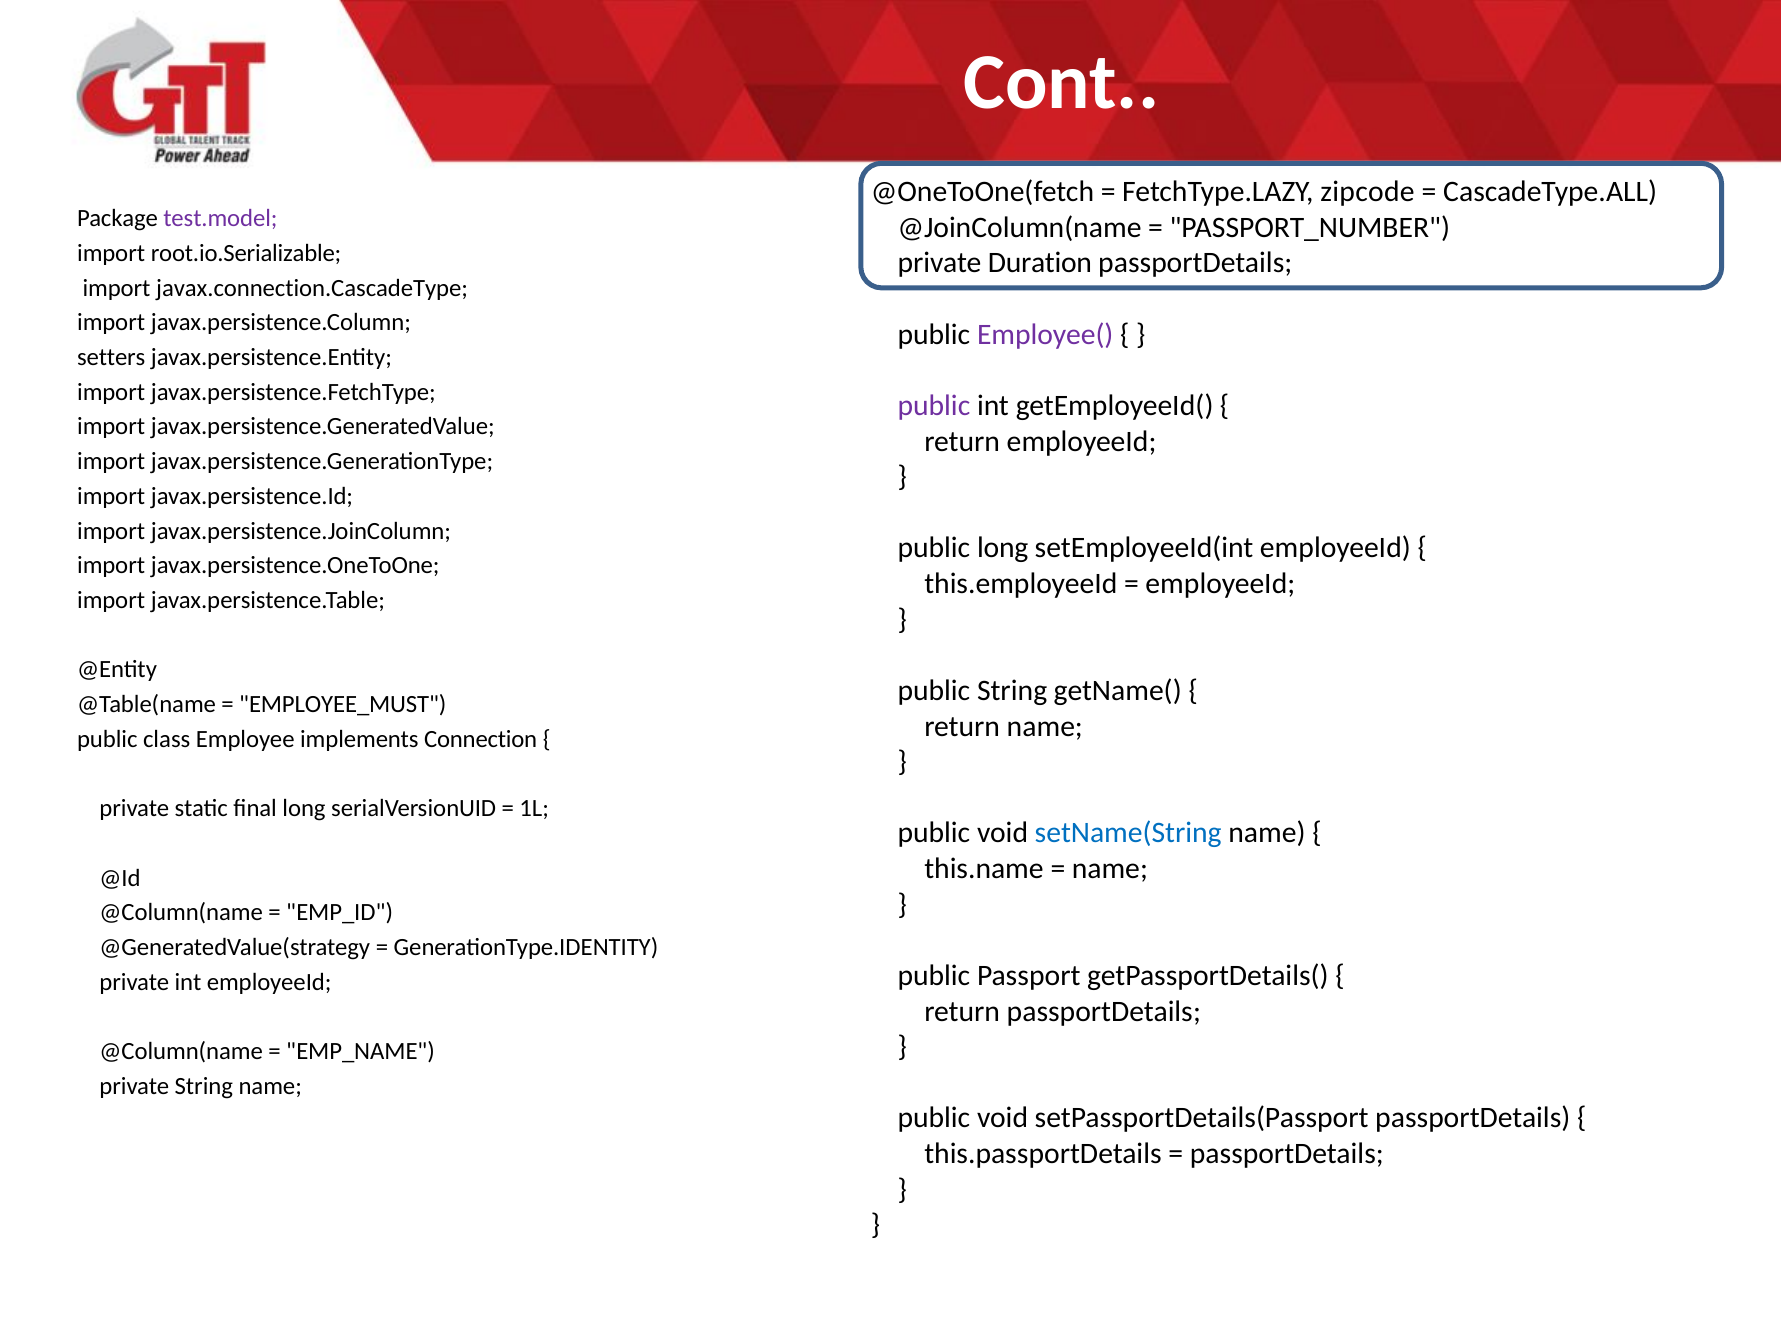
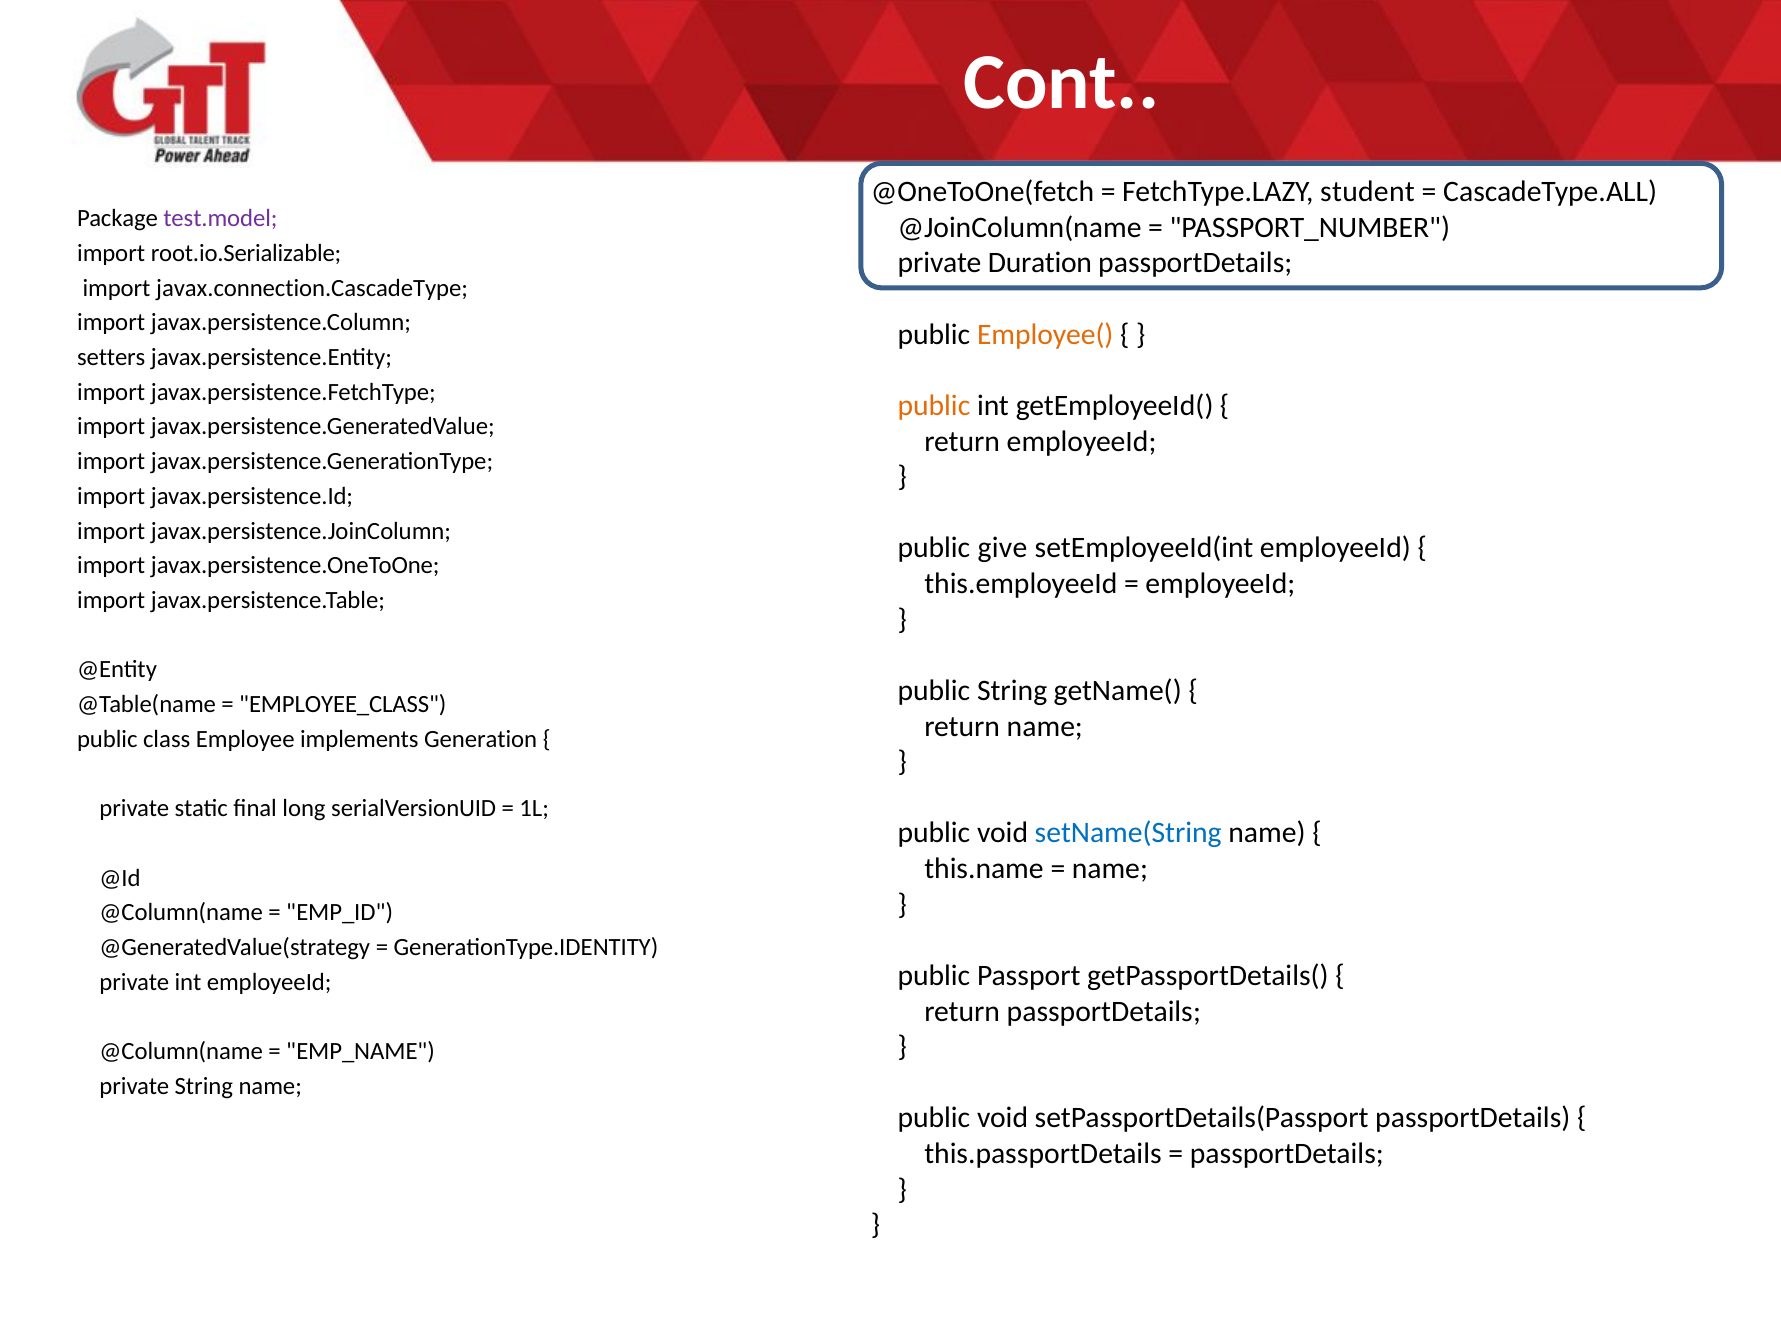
zipcode: zipcode -> student (1367, 192)
Employee( colour: purple -> orange (1045, 334)
public colour: purple -> orange (934, 406)
public long: long -> give (1002, 548)
EMPLOYEE_MUST: EMPLOYEE_MUST -> EMPLOYEE_CLASS (343, 704)
Connection: Connection -> Generation (481, 739)
